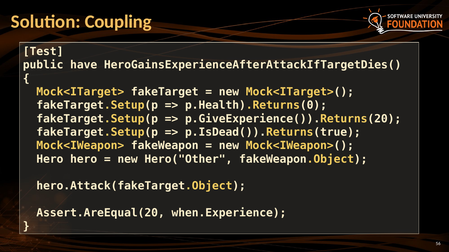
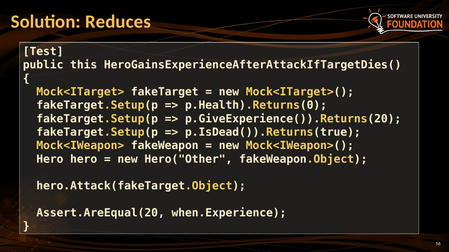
Coupling: Coupling -> Reduces (118, 22)
have: have -> this (84, 65)
